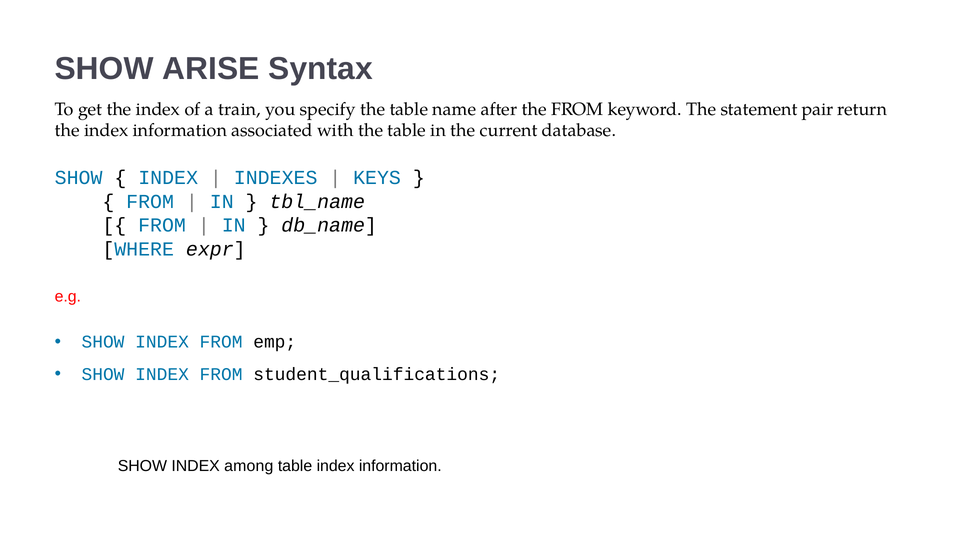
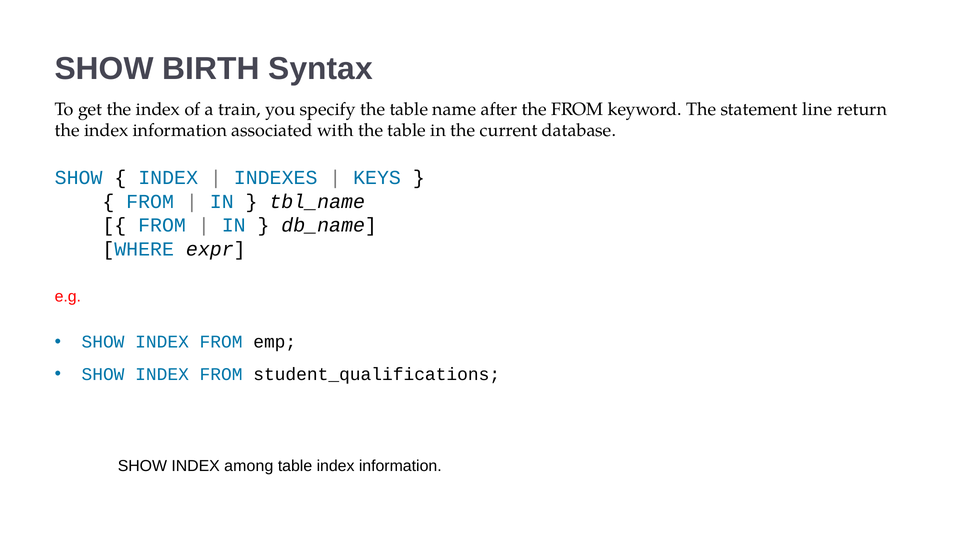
ARISE: ARISE -> BIRTH (211, 69)
pair: pair -> line (817, 109)
